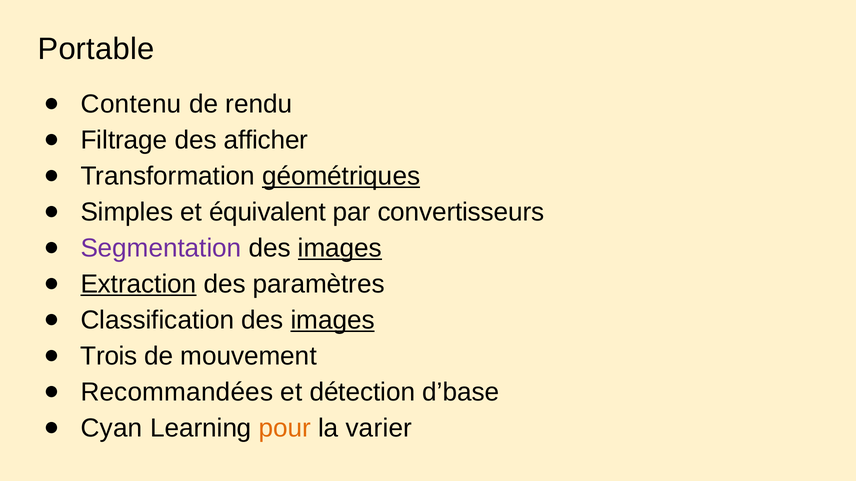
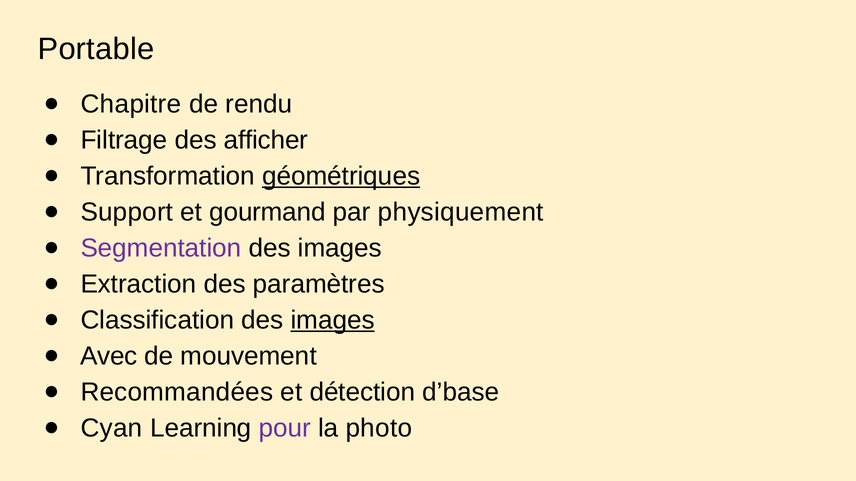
Contenu: Contenu -> Chapitre (131, 104)
Simples: Simples -> Support (127, 212)
équivalent: équivalent -> gourmand (268, 212)
convertisseurs: convertisseurs -> physiquement (461, 212)
images underline: present -> none (340, 248)
Extraction underline: present -> none (138, 284)
Trois: Trois -> Avec (109, 357)
pour colour: orange -> purple (285, 429)
varier: varier -> photo (379, 429)
